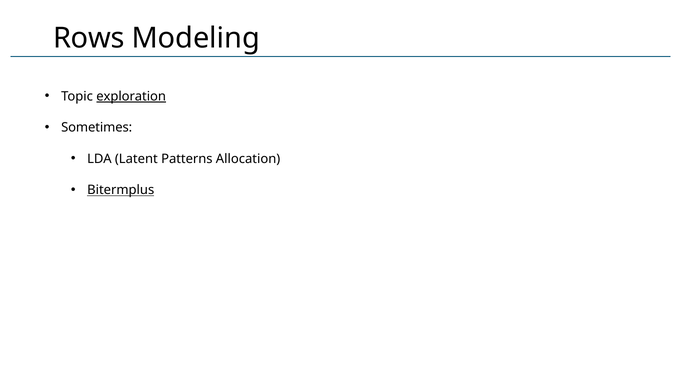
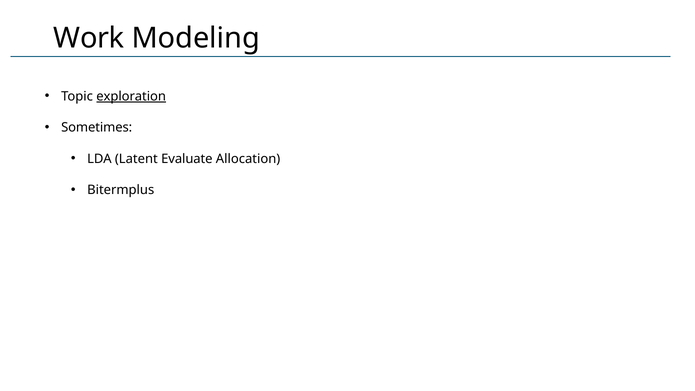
Rows: Rows -> Work (89, 38)
Patterns: Patterns -> Evaluate (187, 159)
Bitermplus underline: present -> none (121, 190)
